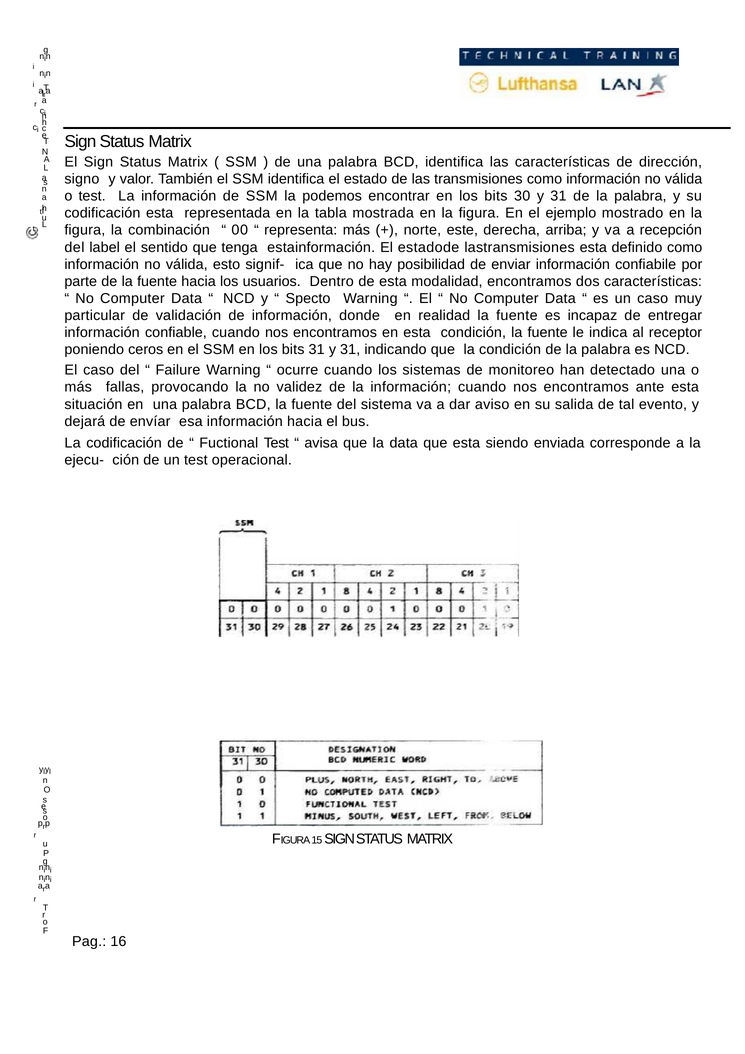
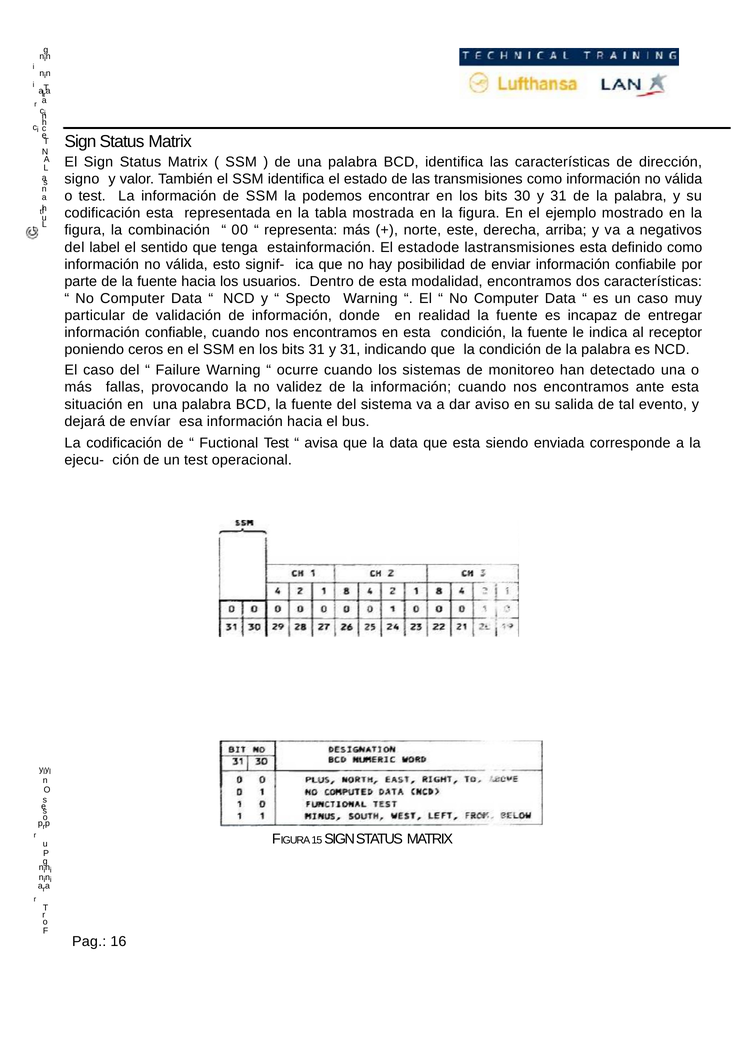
recepción: recepción -> negativos (671, 230)
